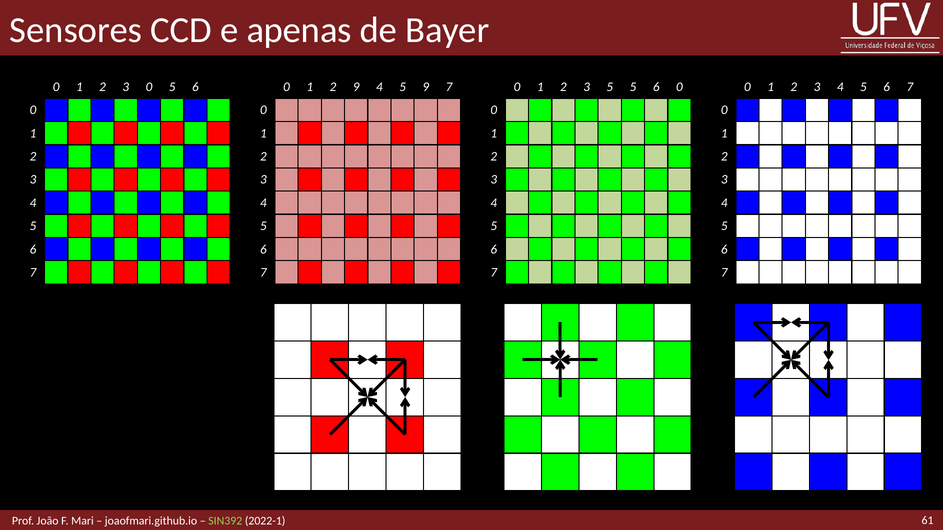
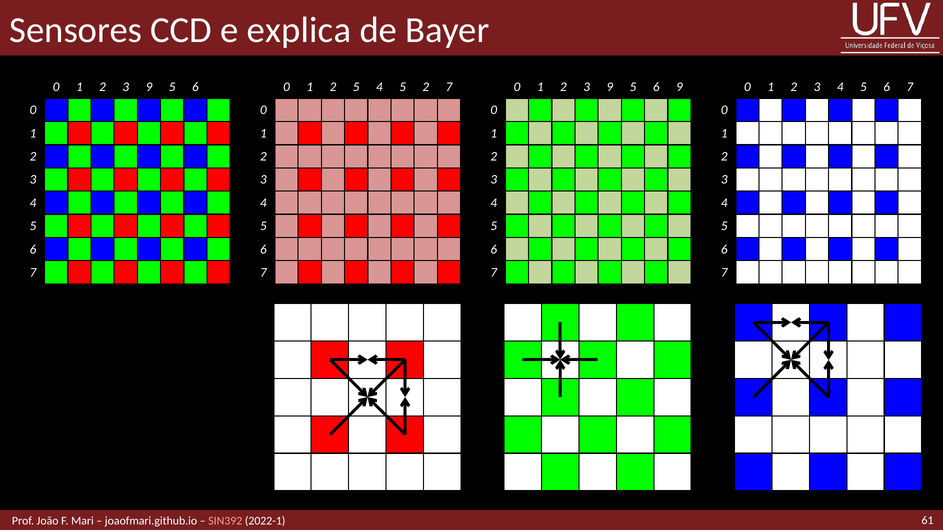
apenas: apenas -> explica (299, 30)
0: 0 -> 9 (149, 87)
2 9: 9 -> 5 (356, 87)
5 9: 9 -> 2 (426, 87)
5: 5 -> 9 (610, 87)
6 0: 0 -> 9 (679, 87)
SIN392 colour: light green -> pink (225, 521)
